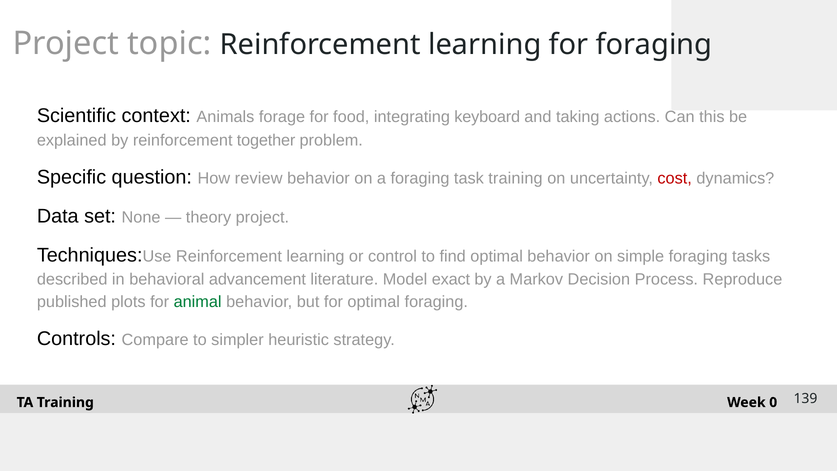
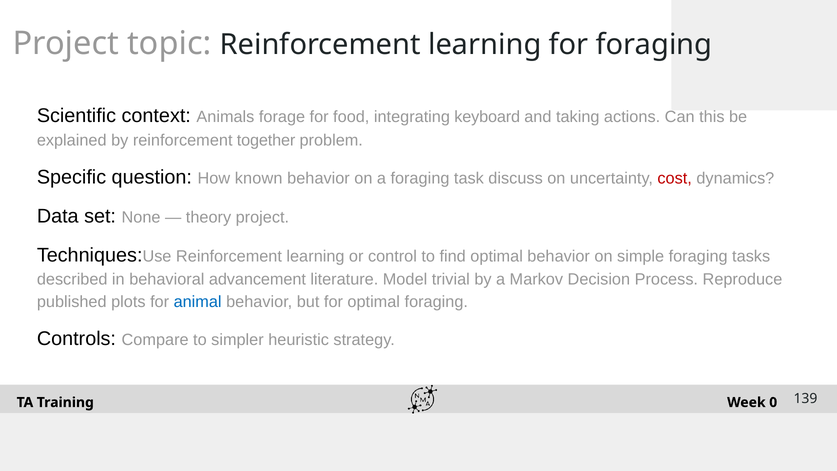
review: review -> known (259, 178)
task training: training -> discuss (516, 178)
exact: exact -> trivial (451, 279)
animal colour: green -> blue (198, 302)
